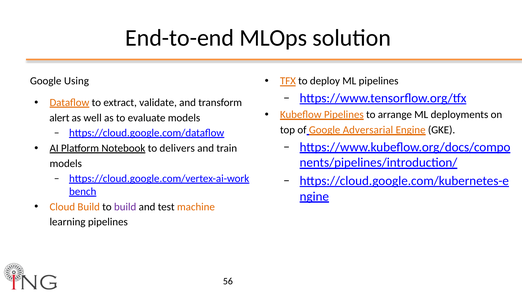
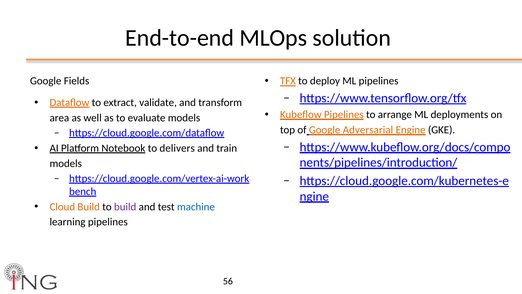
Using: Using -> Fields (77, 81)
alert: alert -> area (59, 118)
machine colour: orange -> blue (196, 207)
